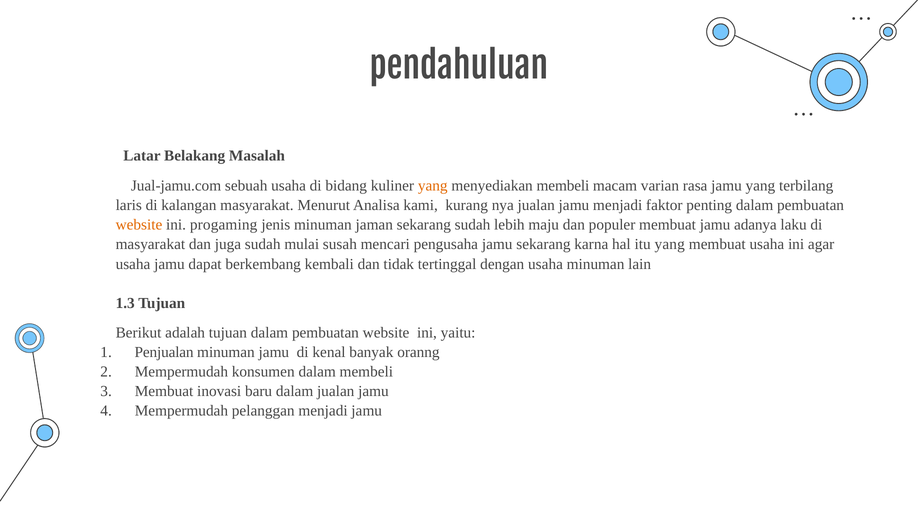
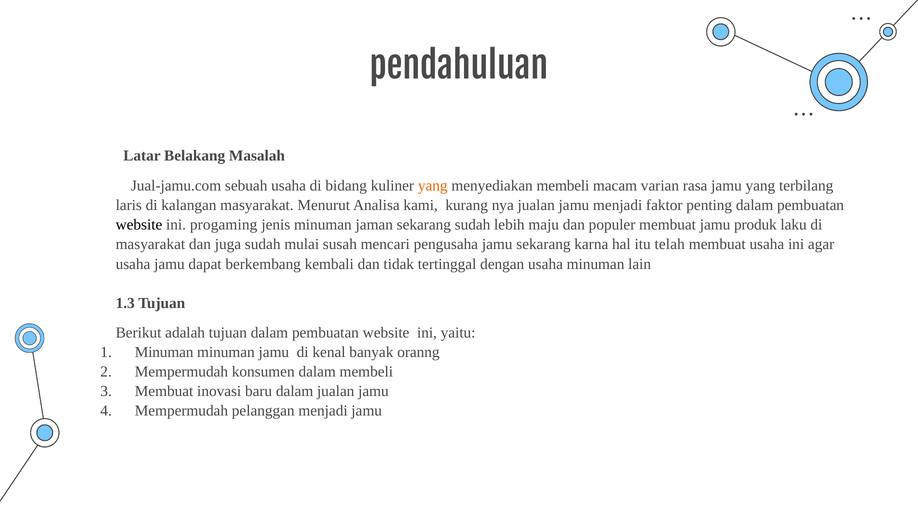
website colour: orange -> black (139, 225)
adanya: adanya -> produk (755, 225)
itu yang: yang -> telah (670, 245)
Penjualan: Penjualan -> Minuman (164, 353)
